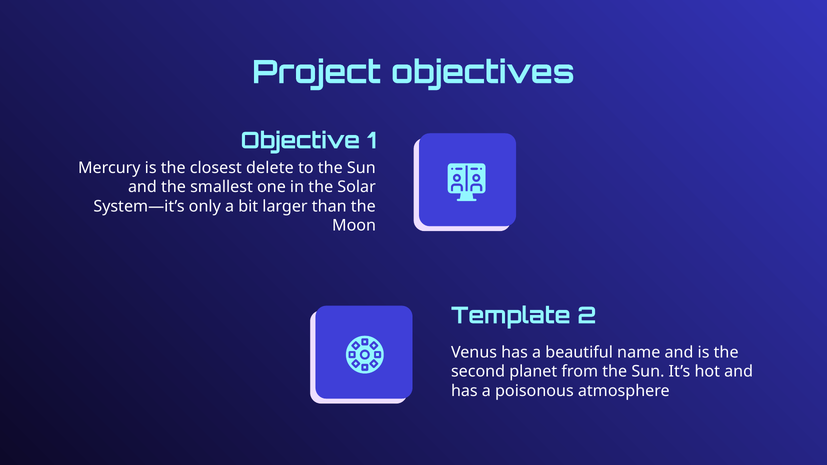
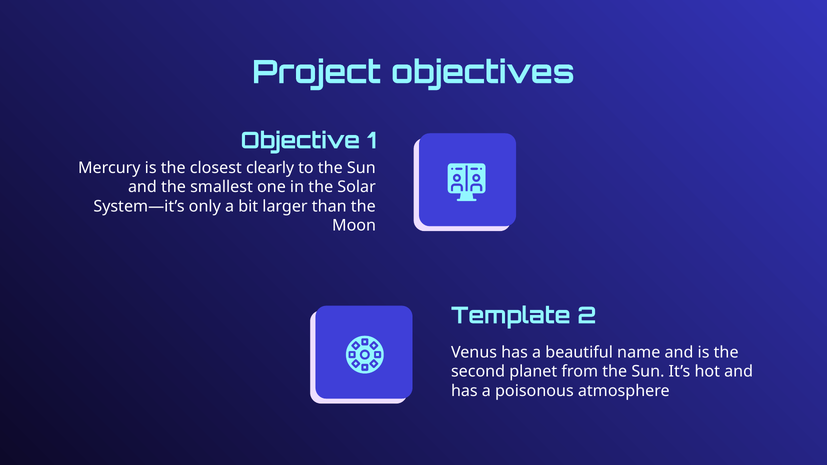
delete: delete -> clearly (270, 168)
